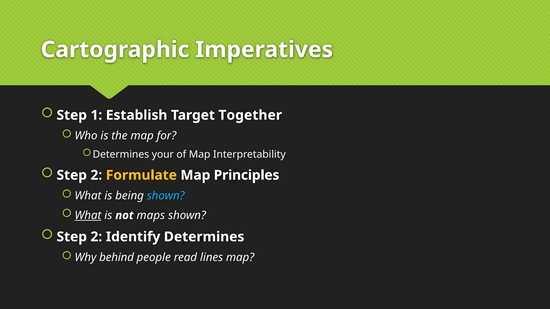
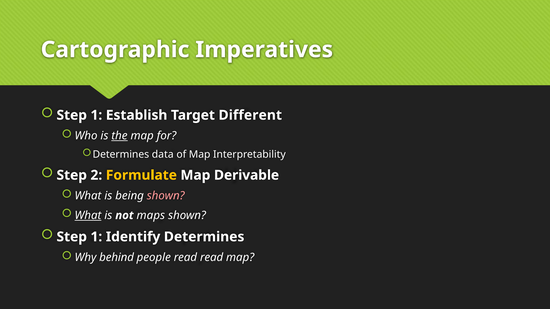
Together: Together -> Different (250, 115)
the underline: none -> present (119, 136)
your: your -> data (163, 154)
Principles: Principles -> Derivable (247, 175)
shown colour: light blue -> pink (166, 196)
2: 2 -> 1 (96, 237)
read lines: lines -> read (212, 258)
